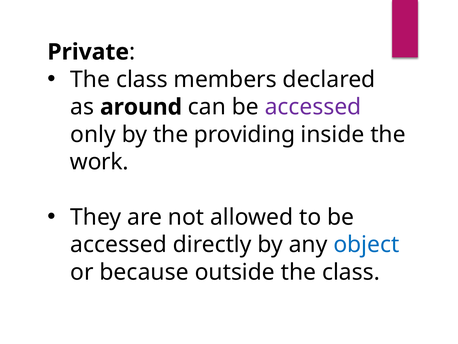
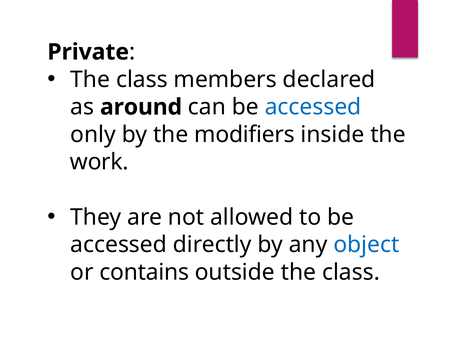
accessed colour: purple -> blue (313, 107)
providing: providing -> modifiers (245, 134)
because: because -> contains (144, 272)
